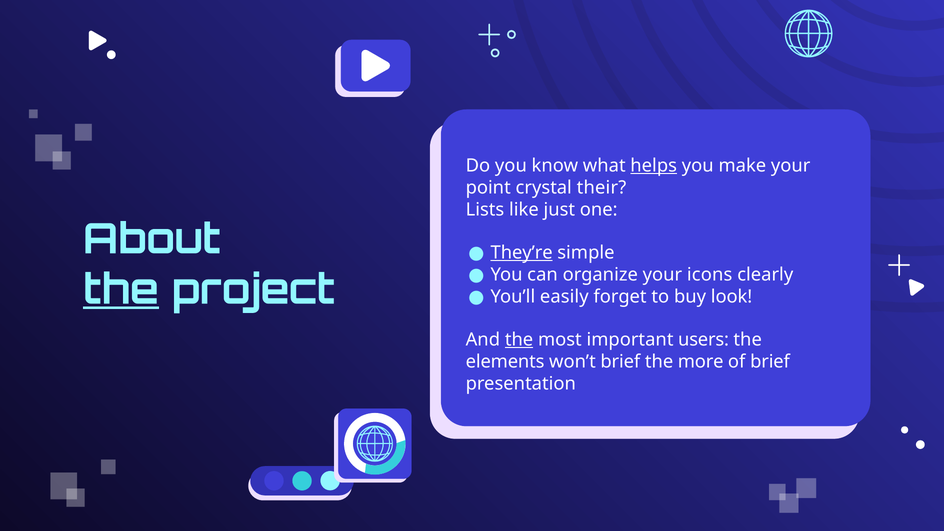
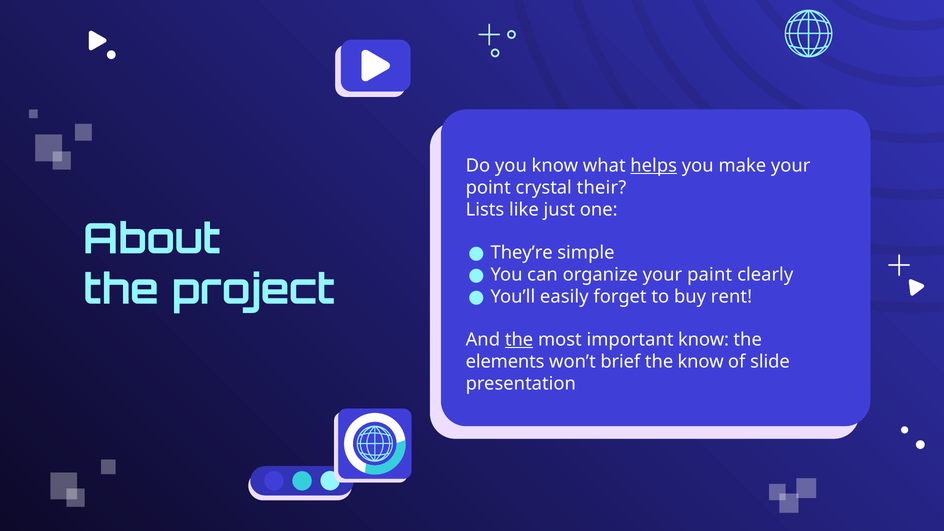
They’re underline: present -> none (522, 253)
icons: icons -> paint (710, 275)
the underline: present -> none (121, 290)
look: look -> rent (731, 297)
important users: users -> know (704, 340)
the more: more -> know (701, 362)
of brief: brief -> slide (770, 362)
